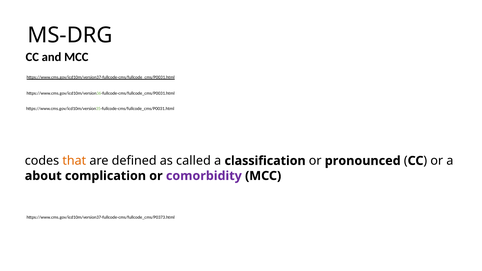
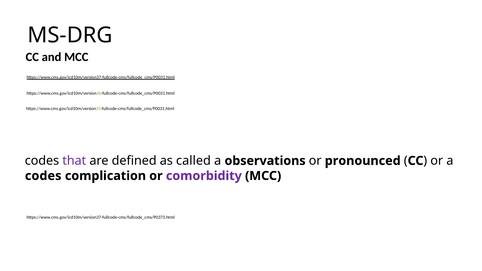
that colour: orange -> purple (74, 161)
classification: classification -> observations (265, 161)
about: about -> codes (43, 176)
